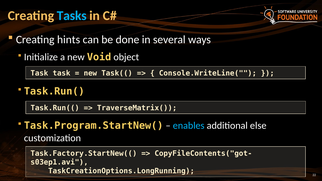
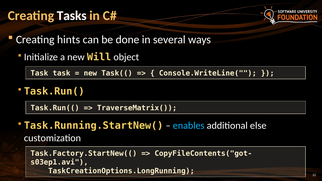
Tasks colour: light blue -> white (72, 16)
Void: Void -> Will (99, 57)
Task.Program.StartNew(: Task.Program.StartNew( -> Task.Running.StartNew( (94, 126)
